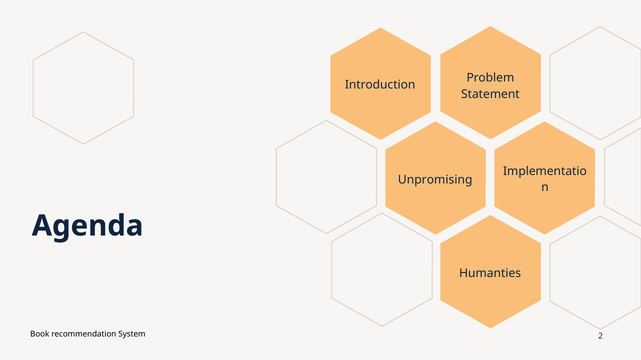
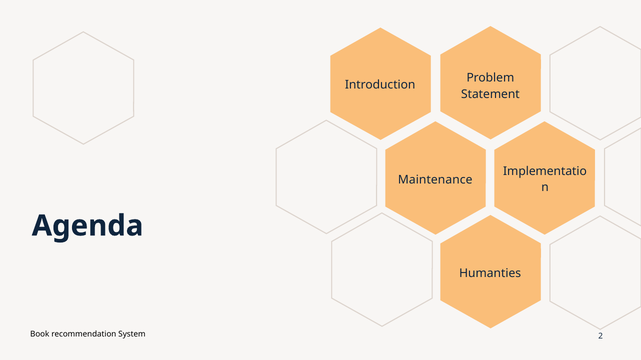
Unpromising: Unpromising -> Maintenance (435, 180)
